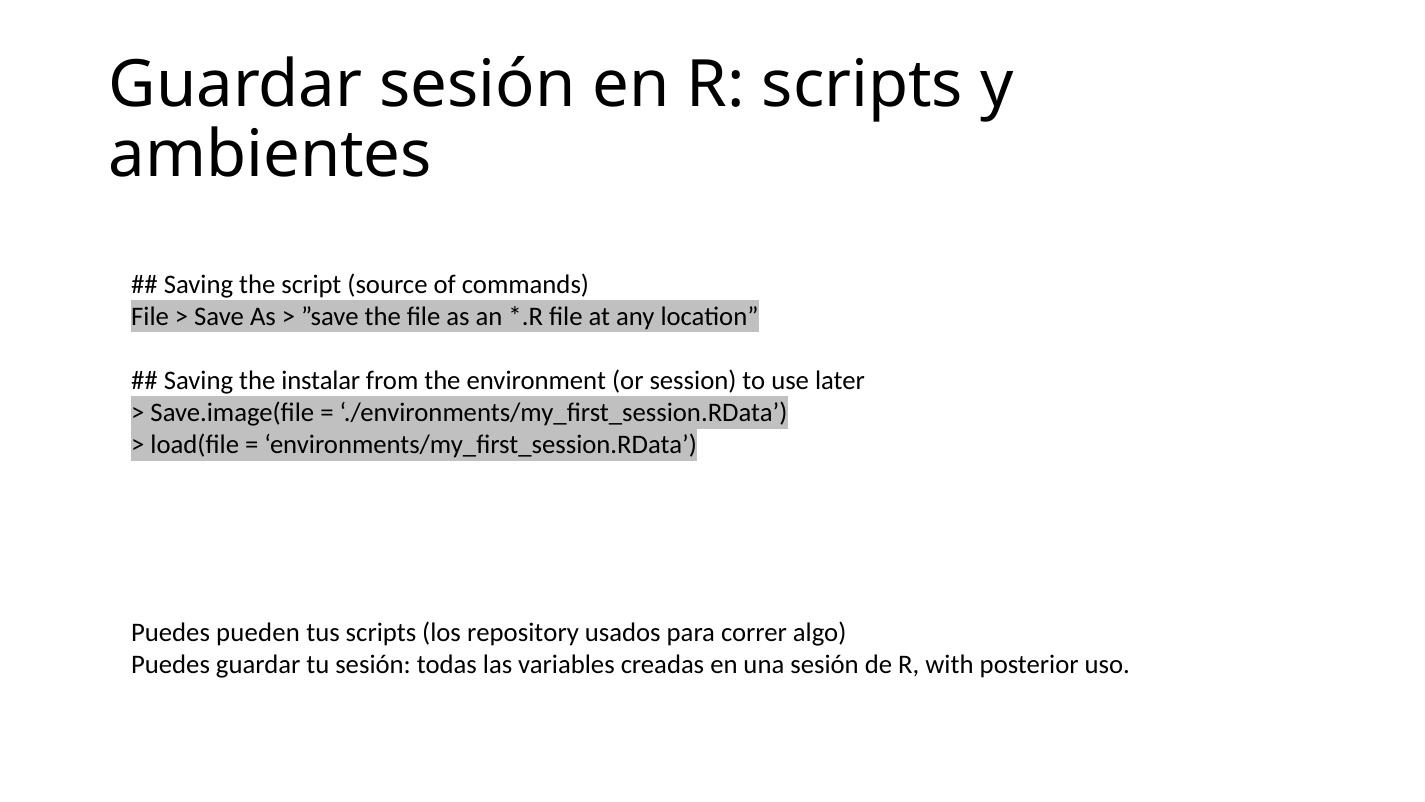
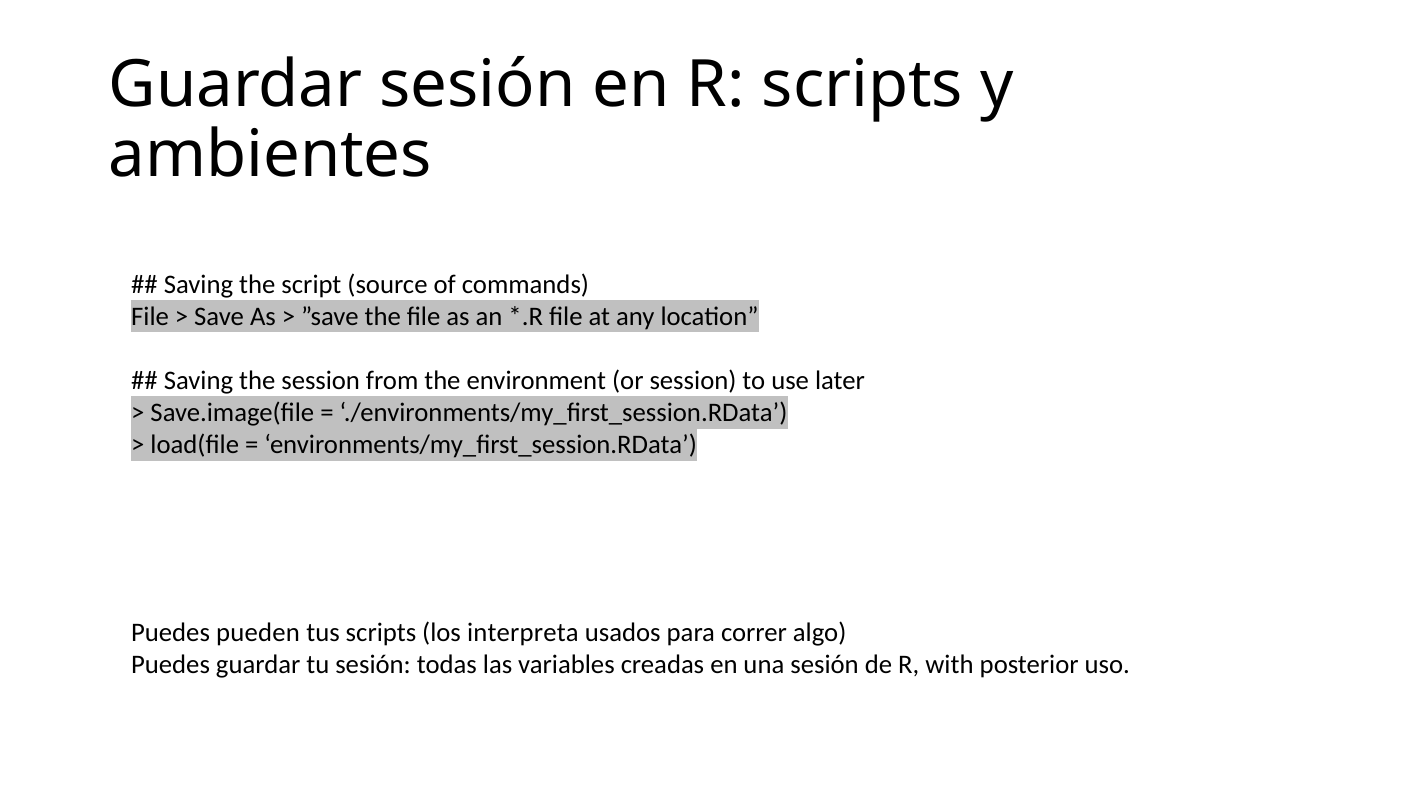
the instalar: instalar -> session (321, 380)
repository: repository -> interpreta (523, 632)
